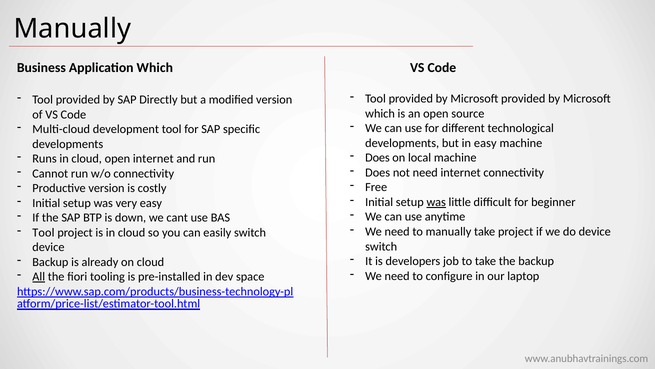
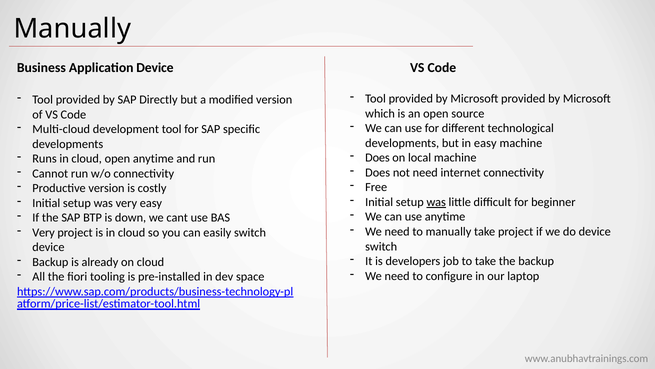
Application Which: Which -> Device (155, 68)
open internet: internet -> anytime (153, 159)
Tool: Tool -> Very (44, 232)
All underline: present -> none (39, 276)
